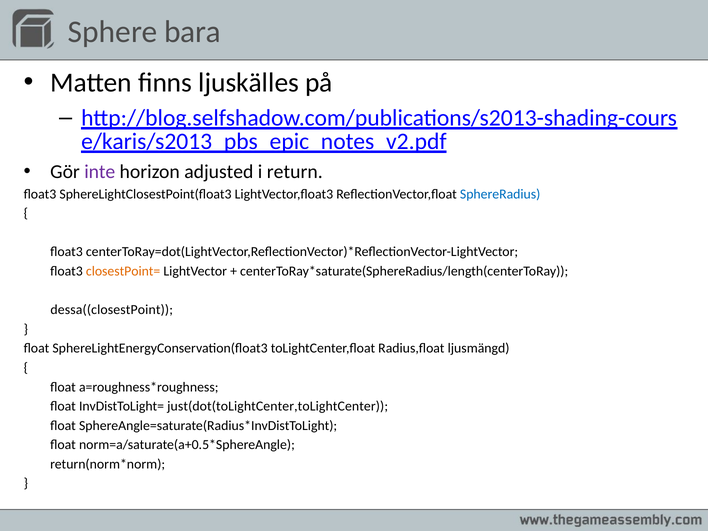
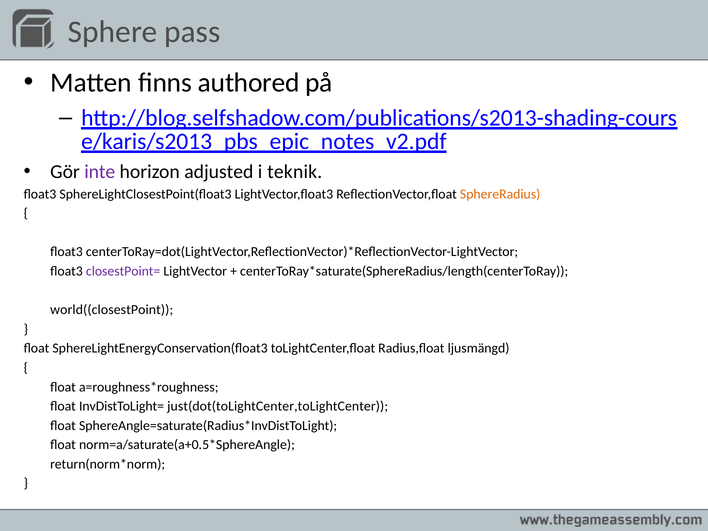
bara: bara -> pass (192, 32)
ljuskälles: ljuskälles -> authored (249, 83)
return: return -> teknik (295, 172)
SphereRadius colour: blue -> orange (500, 194)
closestPoint= colour: orange -> purple (123, 271)
dessa((closestPoint: dessa((closestPoint -> world((closestPoint (112, 310)
